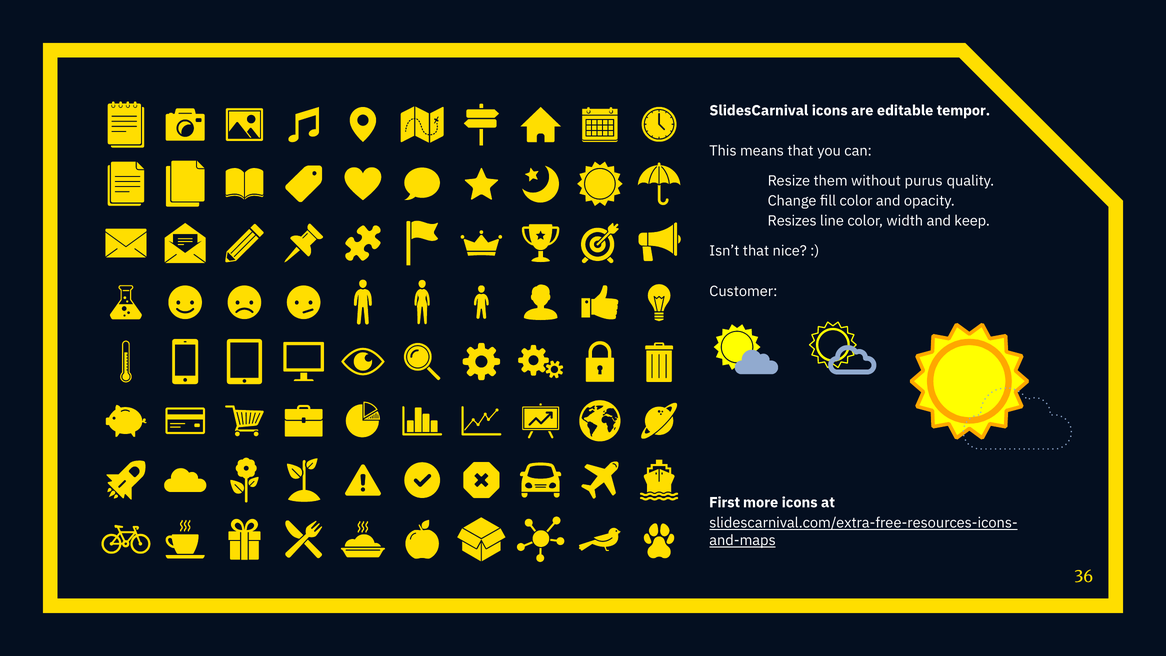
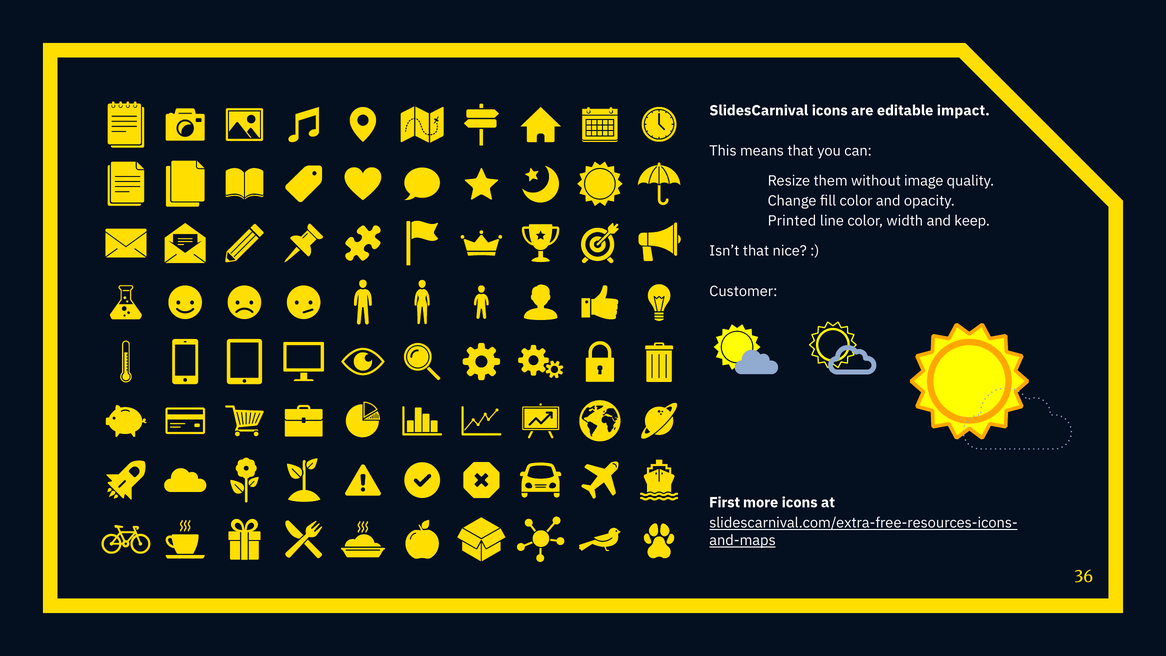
tempor: tempor -> impact (963, 110)
purus: purus -> image (924, 181)
Resizes: Resizes -> Printed (792, 221)
